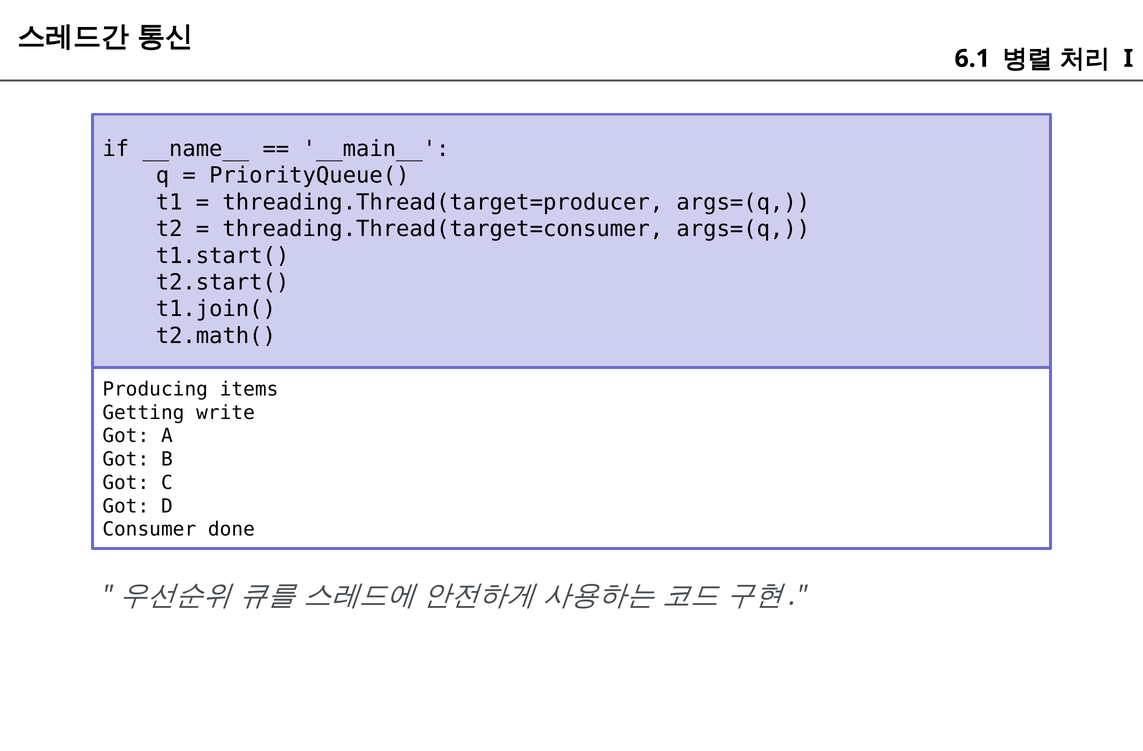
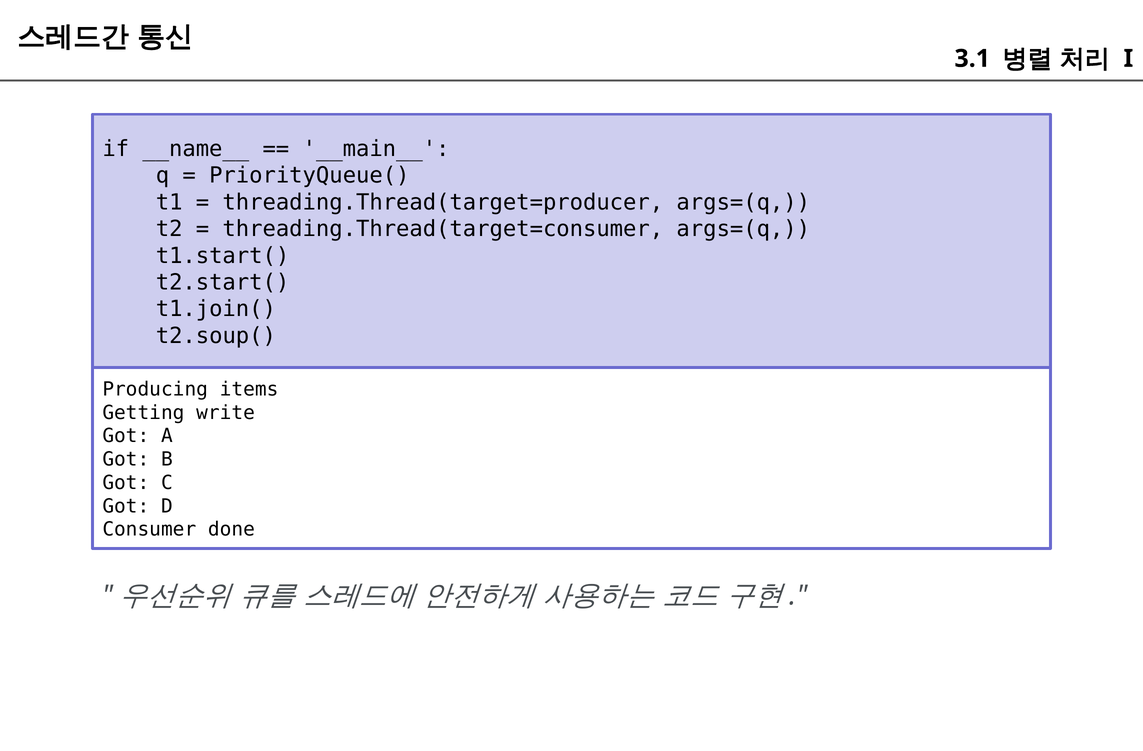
6.1: 6.1 -> 3.1 (972, 59)
t2.math(: t2.math( -> t2.soup( (216, 336)
